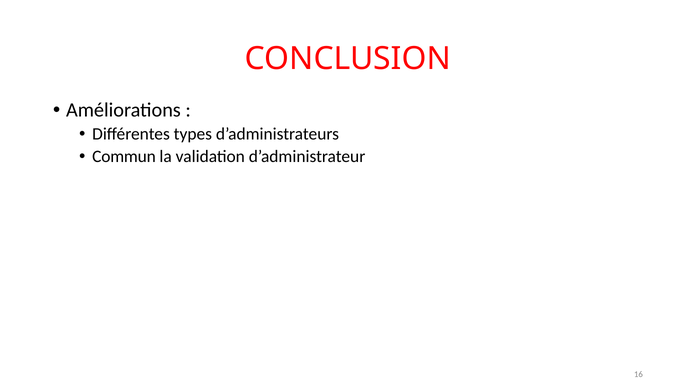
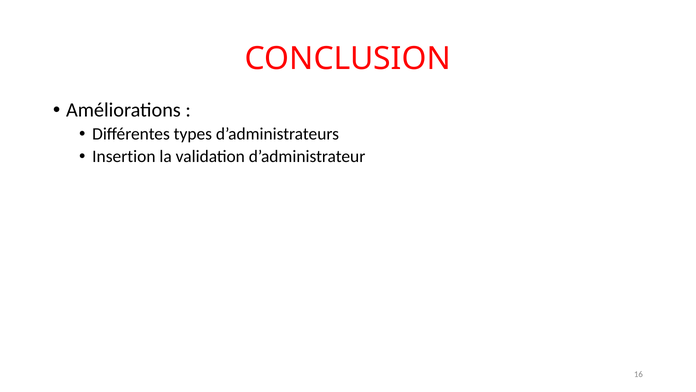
Commun: Commun -> Insertion (124, 156)
